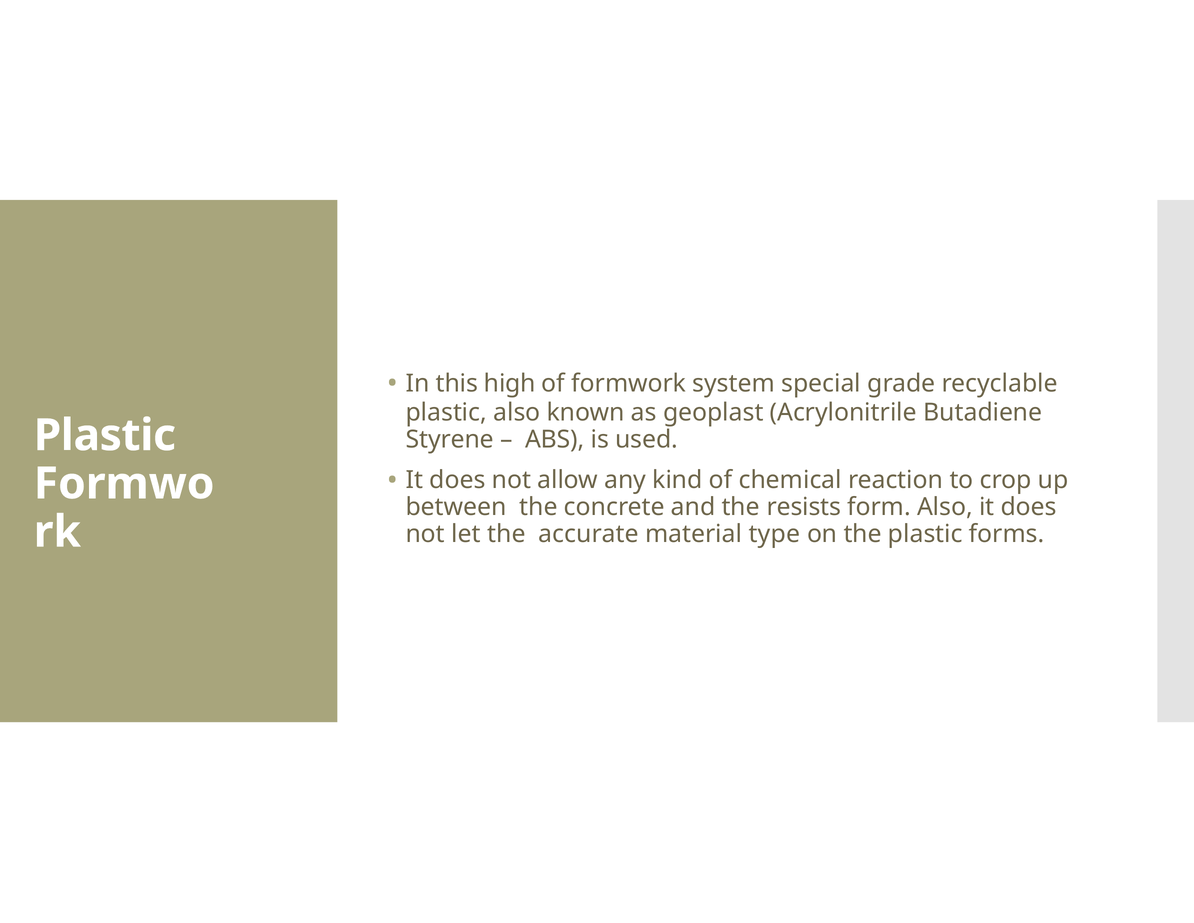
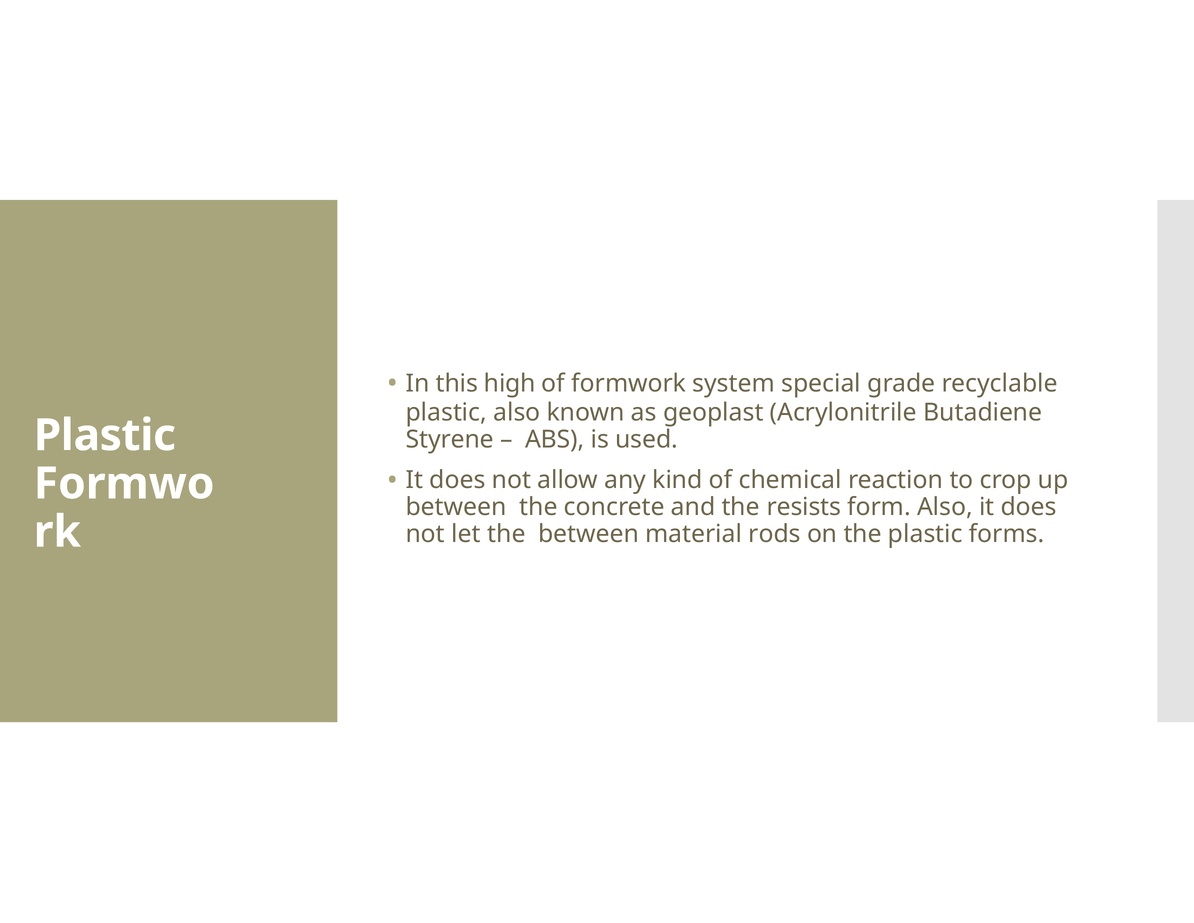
the accurate: accurate -> between (589, 534)
type: type -> rods (775, 534)
